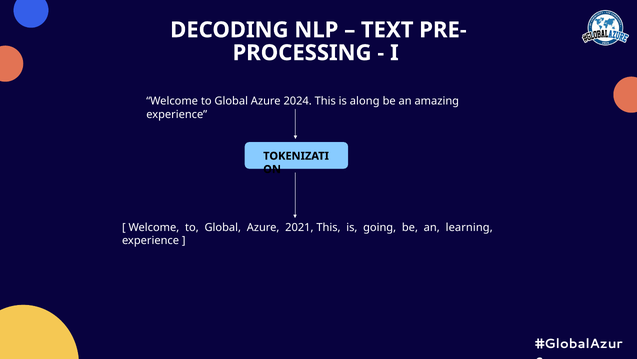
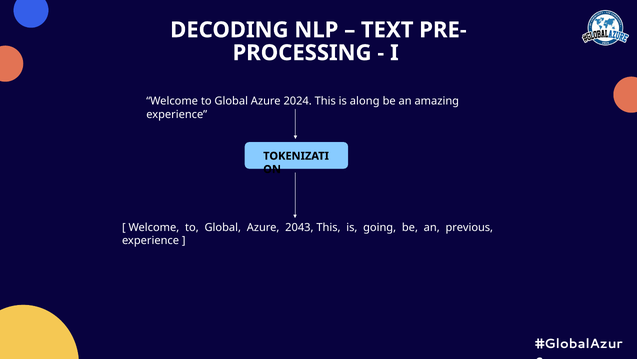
2021: 2021 -> 2043 (299, 227)
learning: learning -> previous (469, 227)
